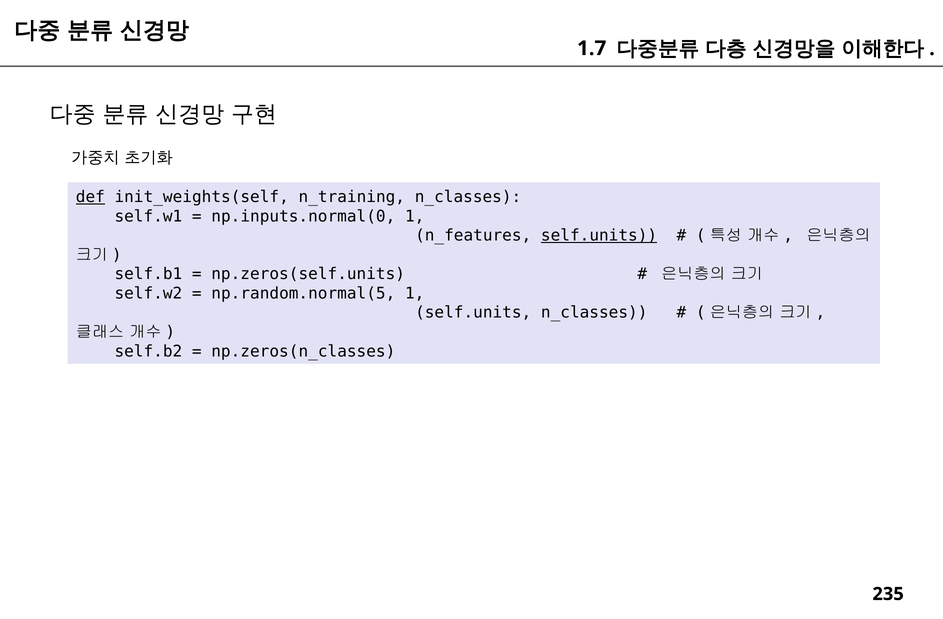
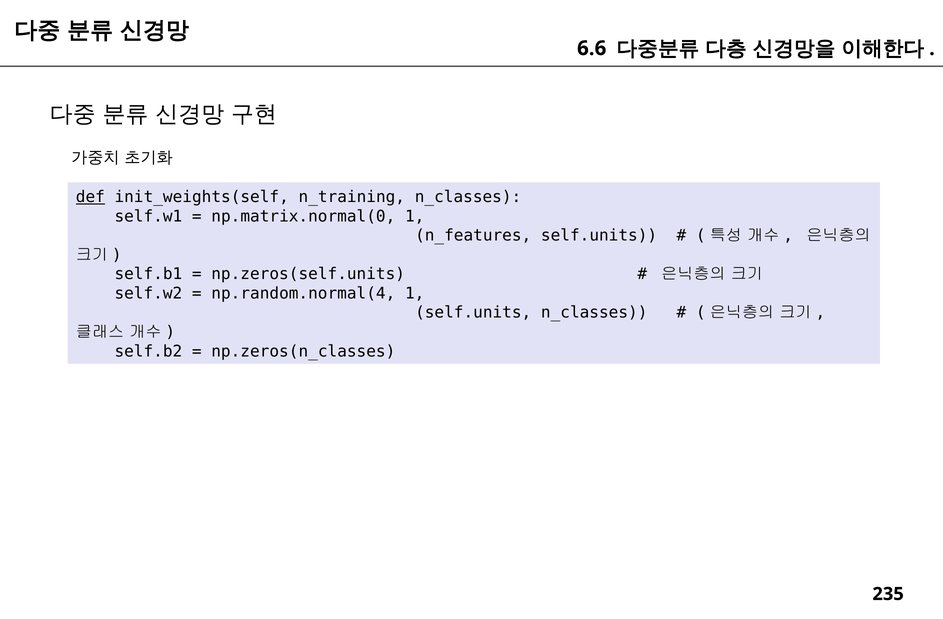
1.7: 1.7 -> 6.6 (592, 48)
np.inputs.normal(0: np.inputs.normal(0 -> np.matrix.normal(0 (303, 216)
self.units underline: present -> none (599, 236)
np.random.normal(5: np.random.normal(5 -> np.random.normal(4 (303, 294)
